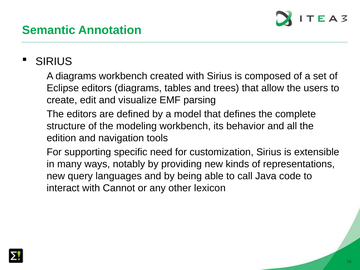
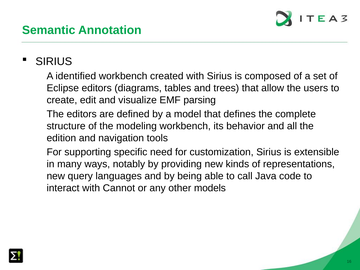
A diagrams: diagrams -> identified (76, 76)
lexicon: lexicon -> models (210, 188)
